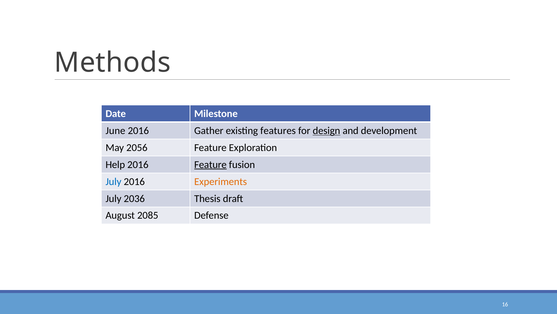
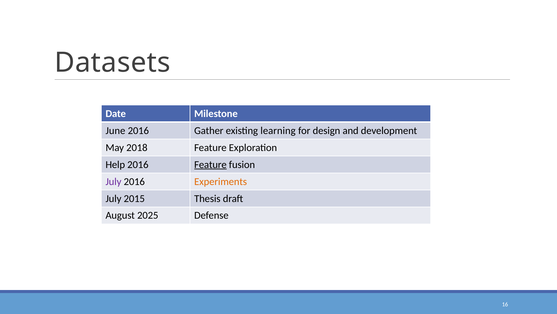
Methods: Methods -> Datasets (112, 62)
features: features -> learning (278, 130)
design underline: present -> none (326, 130)
2056: 2056 -> 2018 (137, 147)
July colour: blue -> purple (113, 181)
2036: 2036 -> 2015 (134, 198)
2085: 2085 -> 2025 (148, 215)
